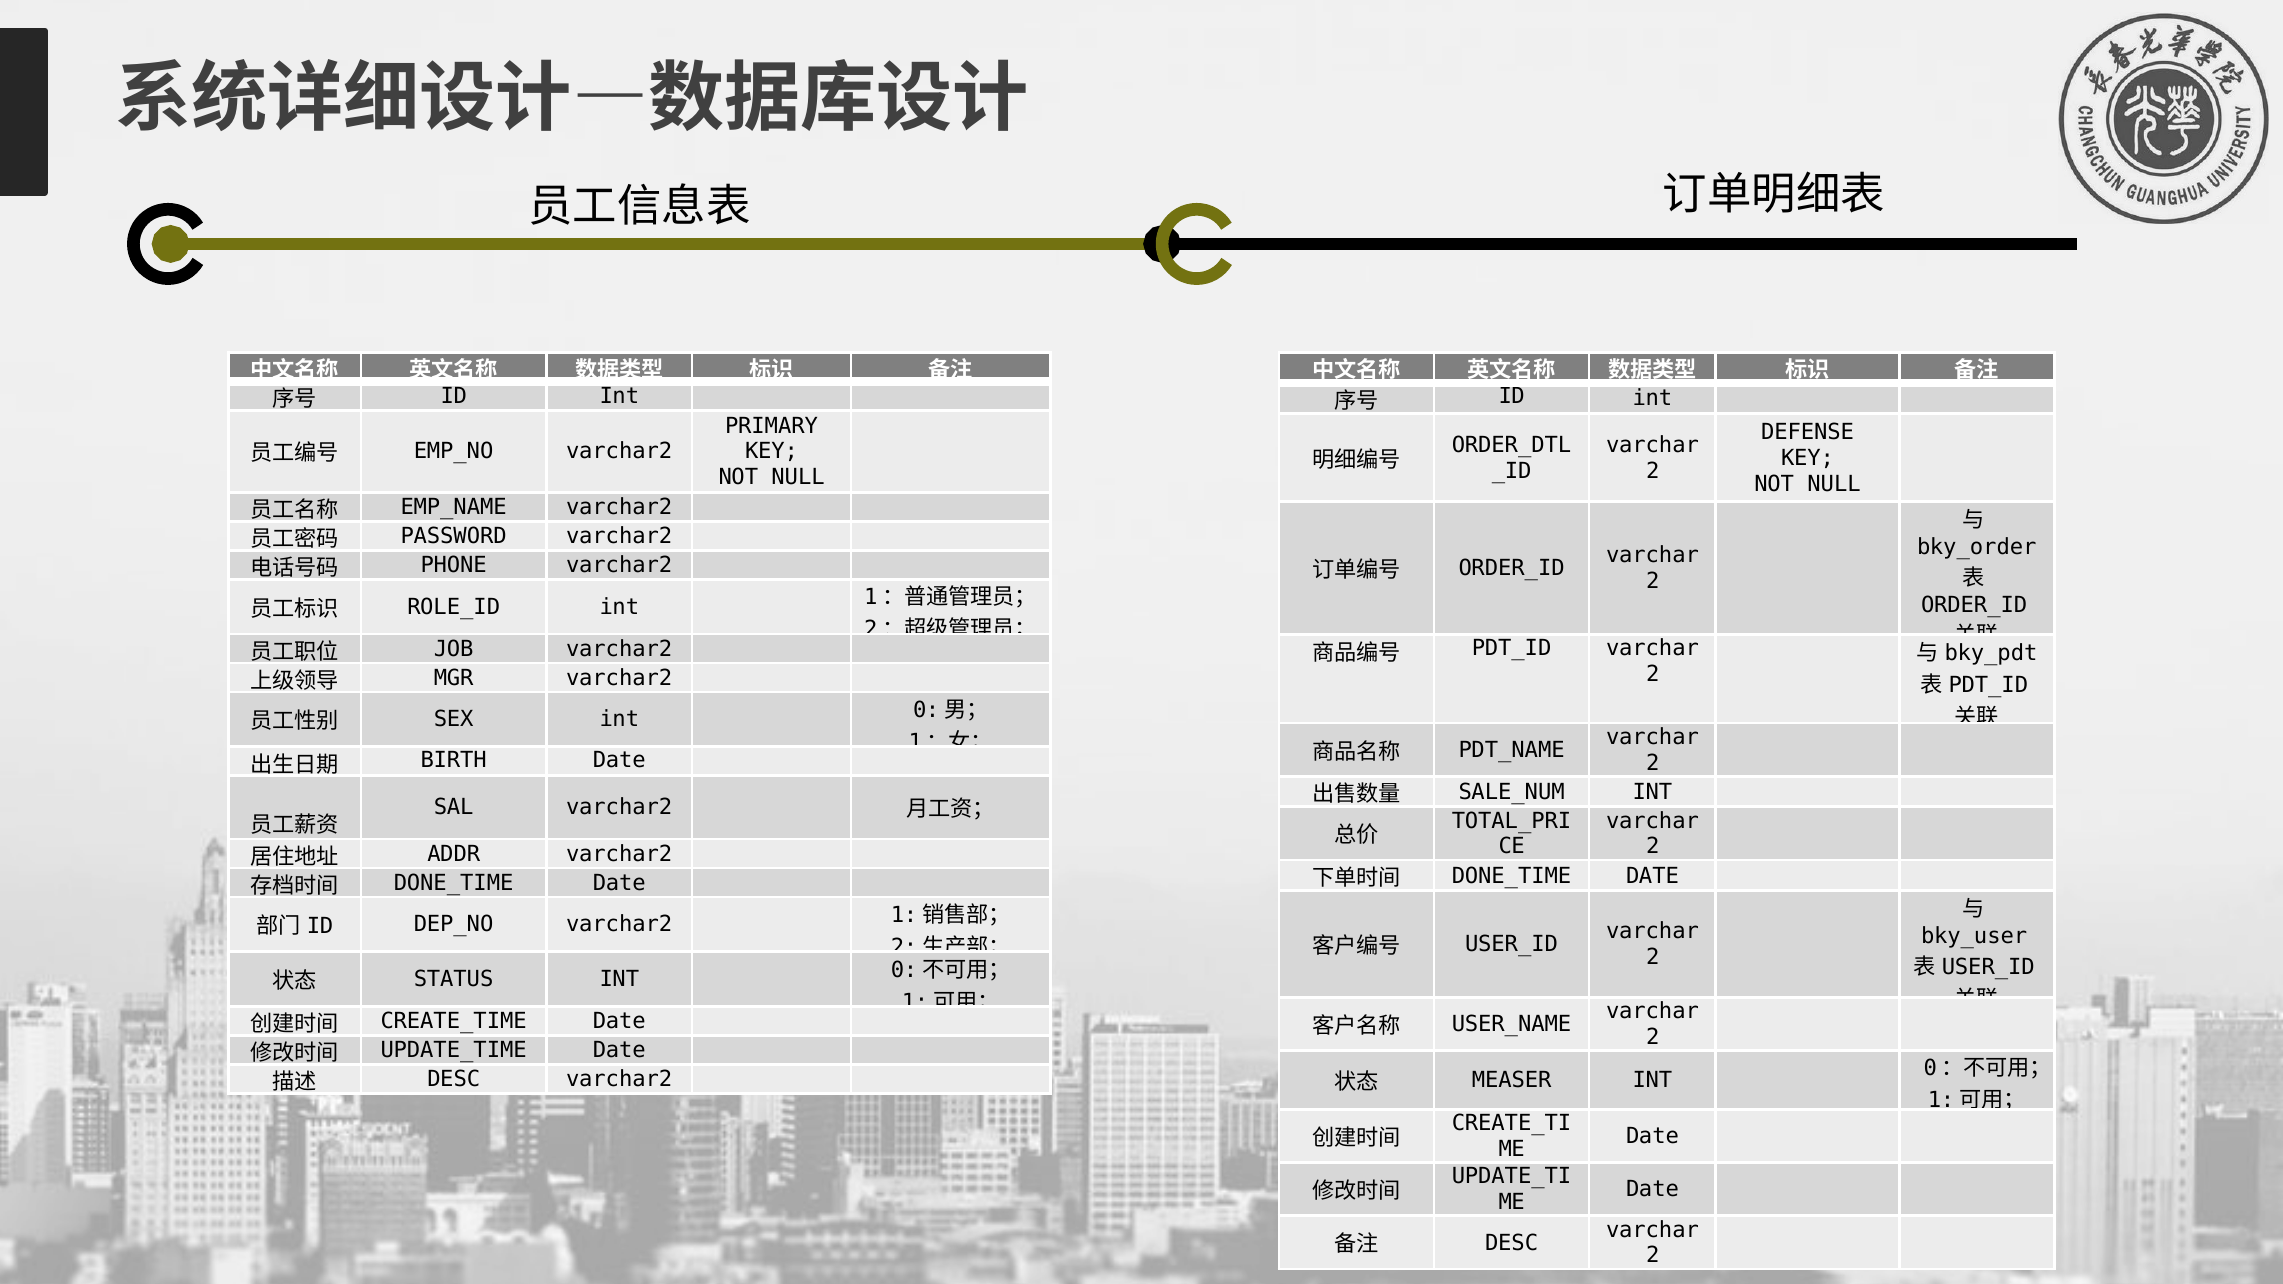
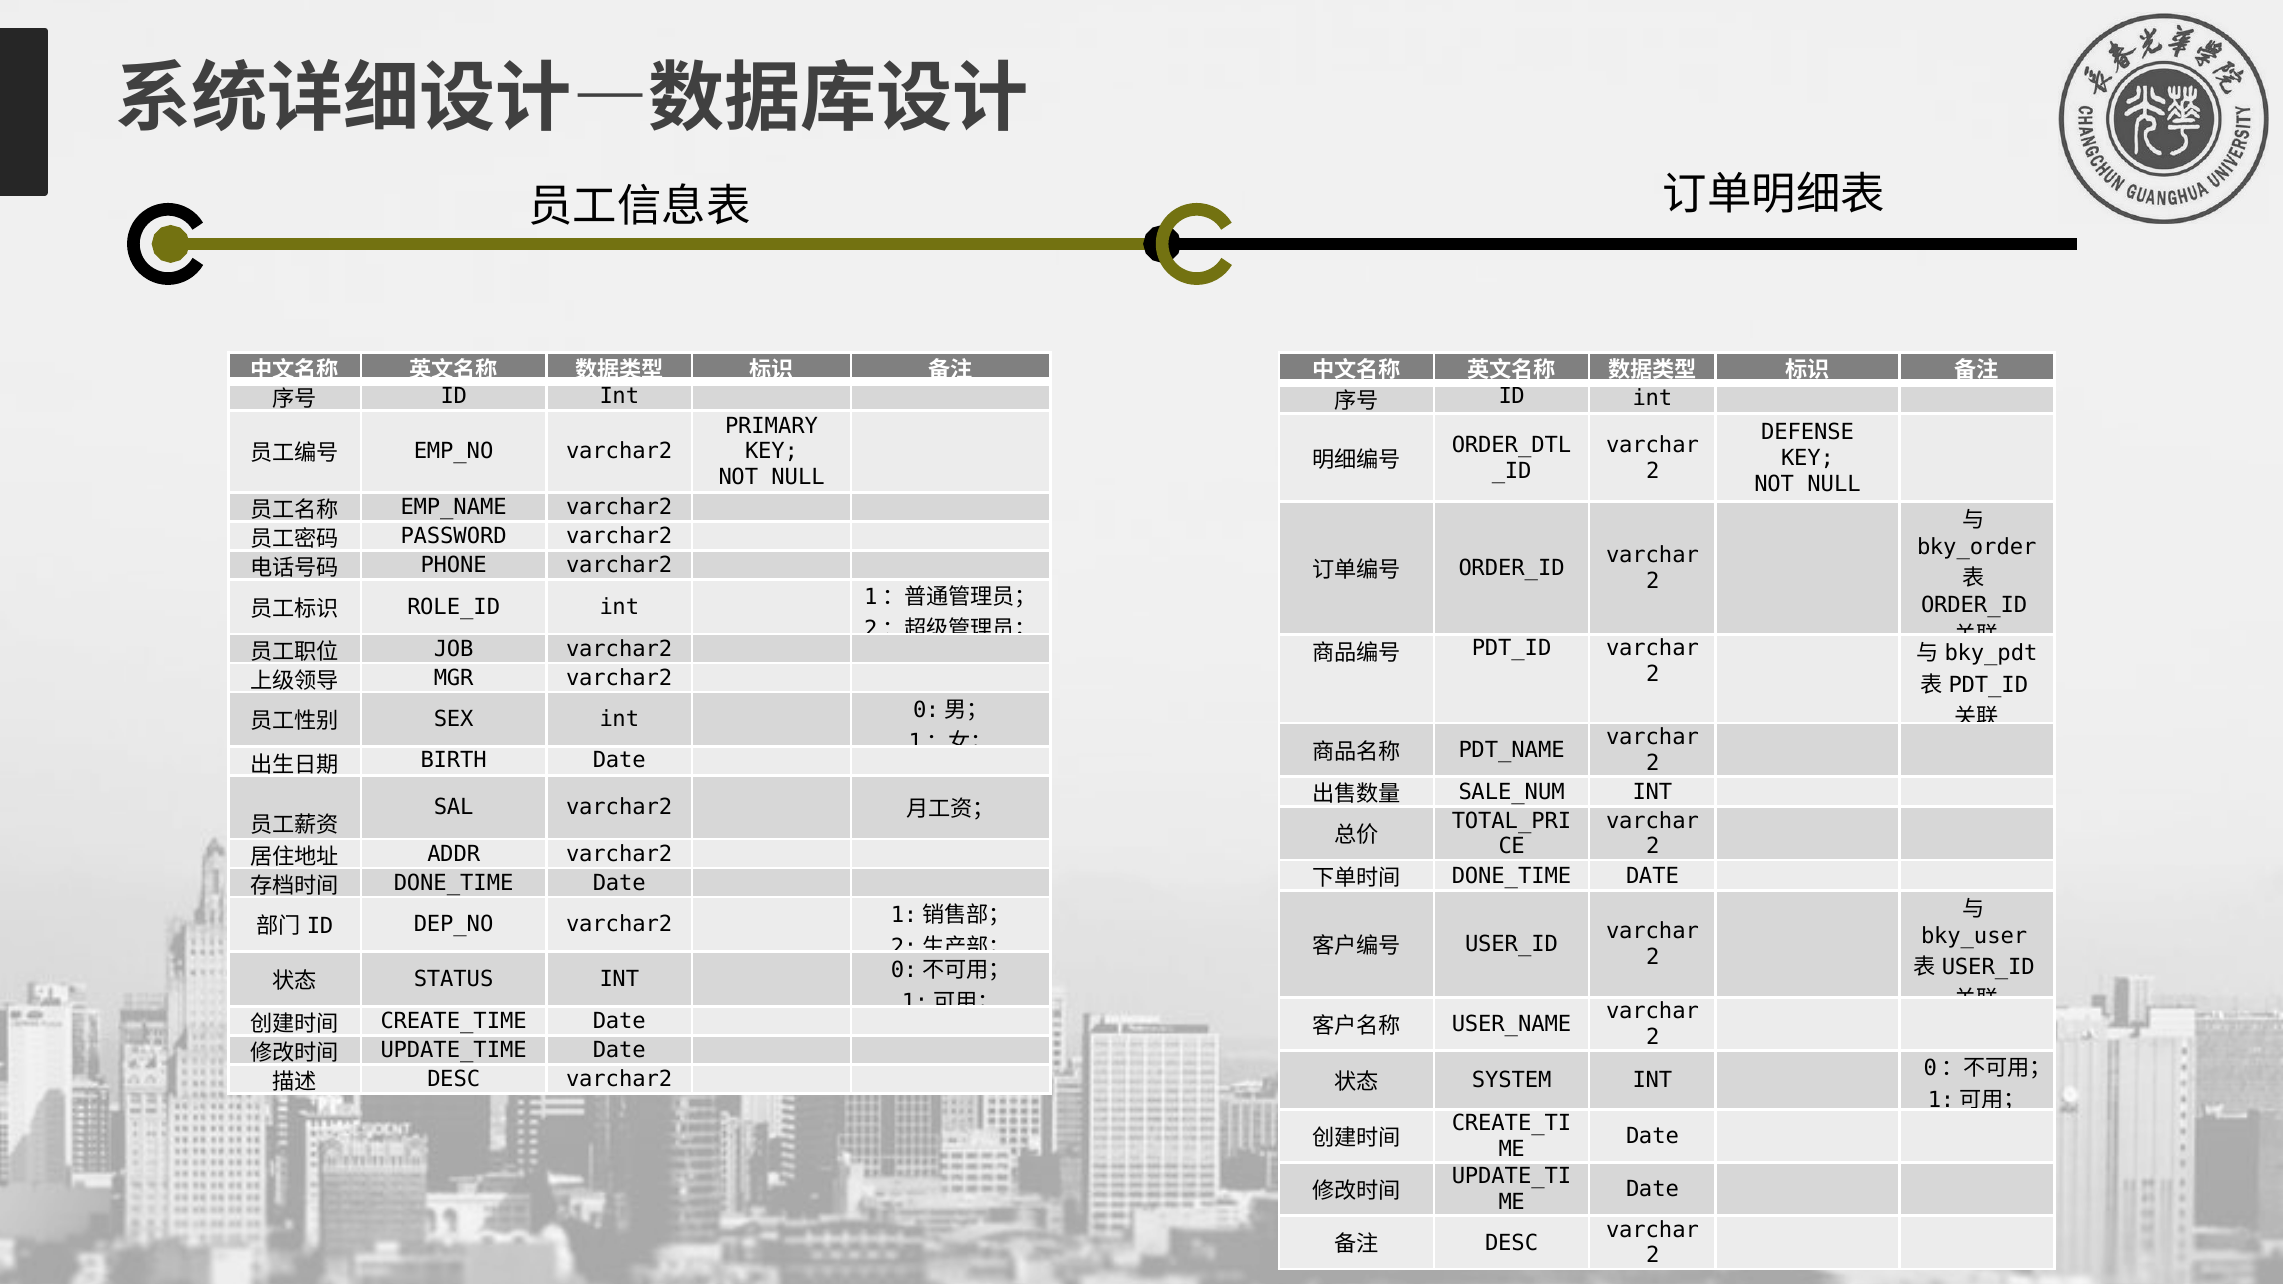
MEASER: MEASER -> SYSTEM (1512, 1080)
